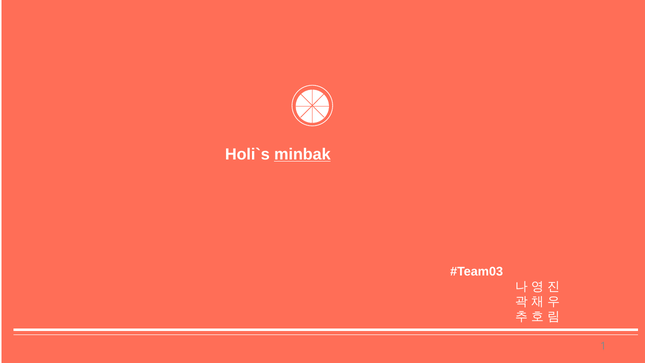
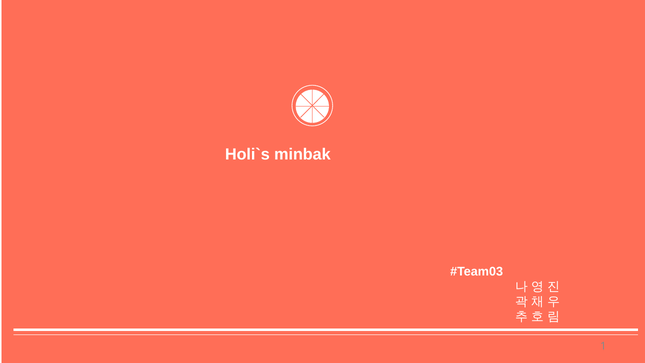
minbak underline: present -> none (302, 154)
